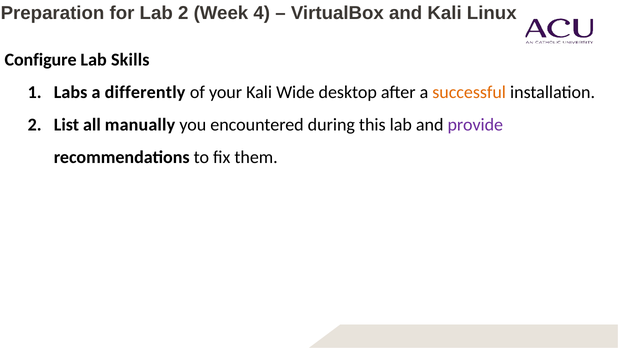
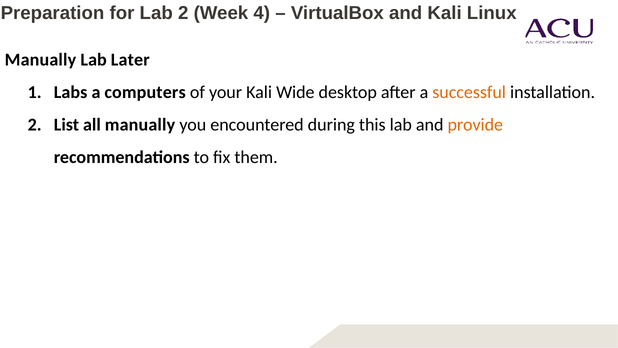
Configure: Configure -> Manually (40, 60)
Skills: Skills -> Later (130, 60)
differently: differently -> computers (145, 92)
provide colour: purple -> orange (475, 125)
